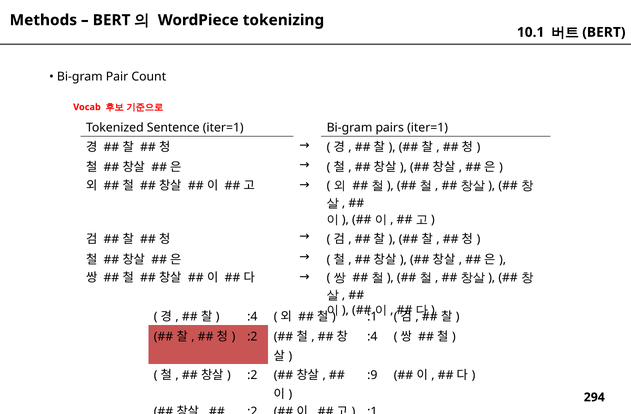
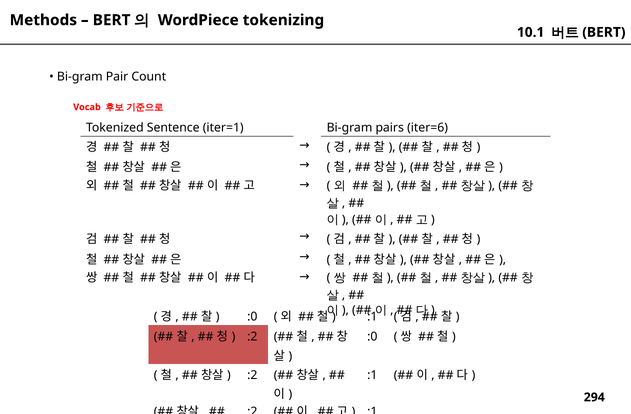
pairs iter=1: iter=1 -> iter=6 (428, 128)
:4: :4 -> :0 (252, 317)
:4: :4 -> :0 (372, 337)
:9: :9 -> :1 (372, 376)
